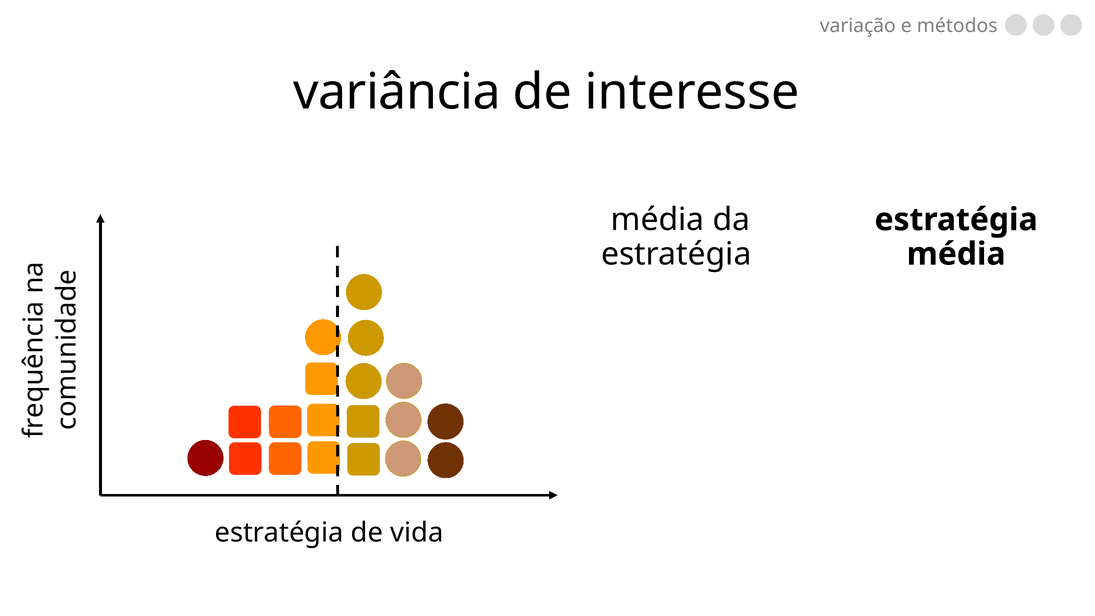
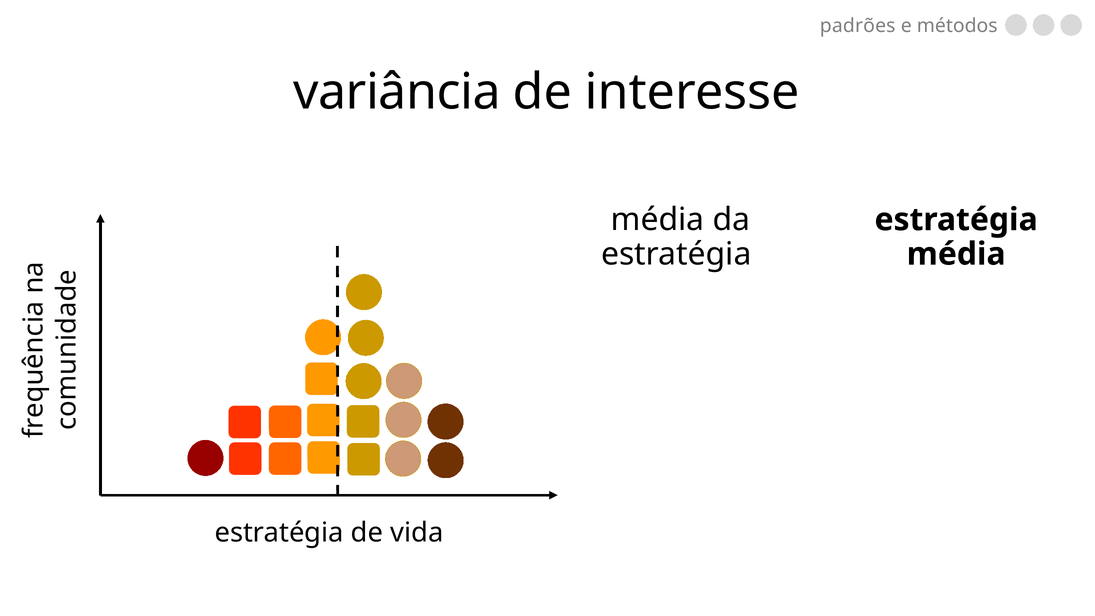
variação: variação -> padrões (858, 26)
